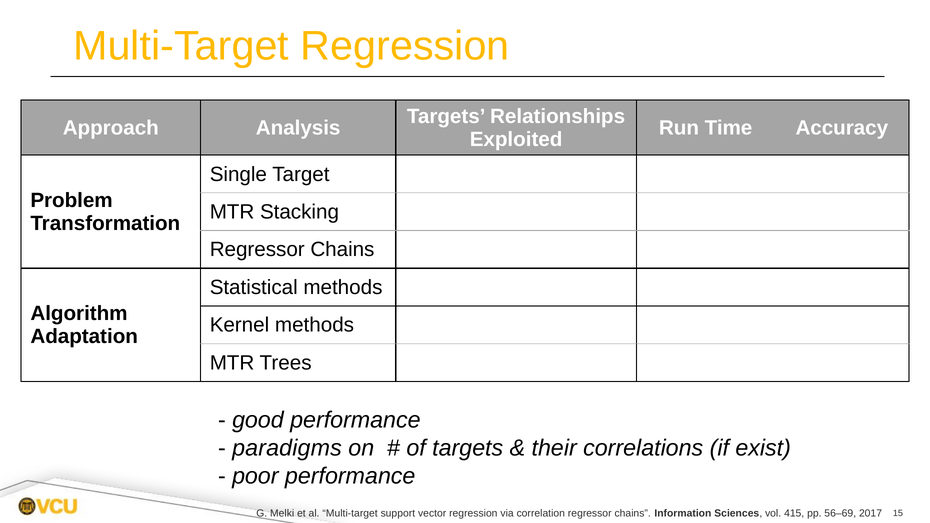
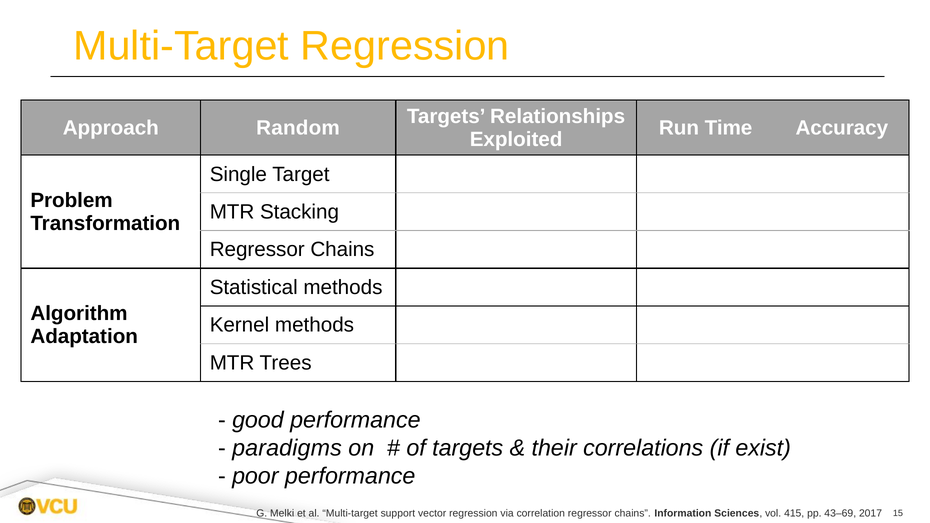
Analysis: Analysis -> Random (298, 128)
56–69: 56–69 -> 43–69 (840, 513)
